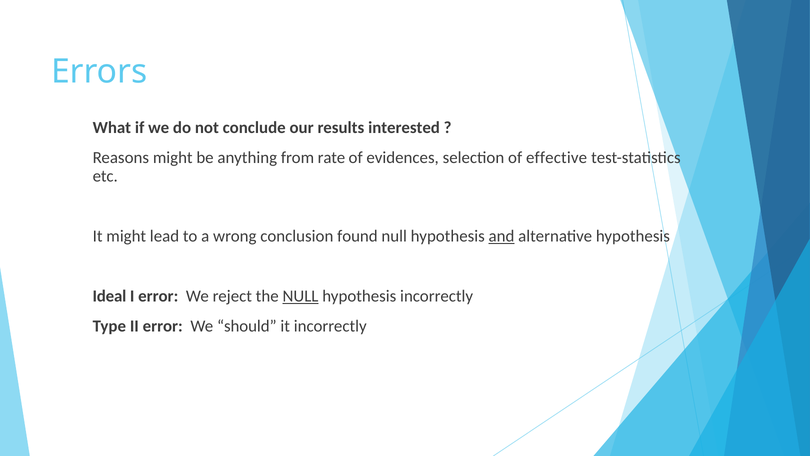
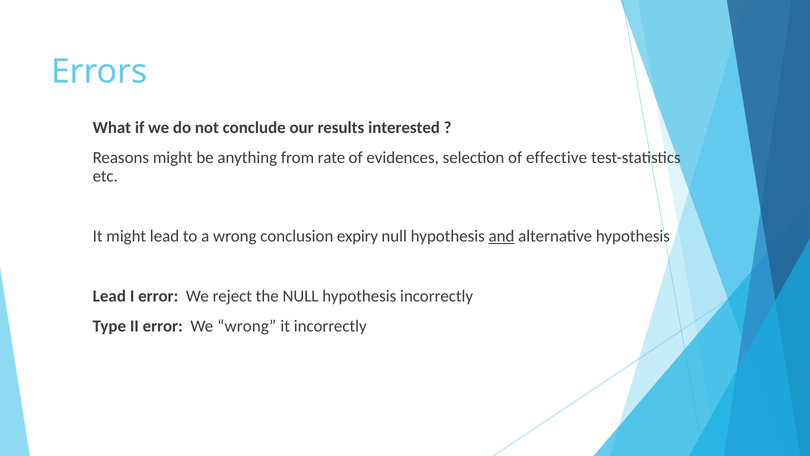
found: found -> expiry (357, 236)
Ideal: Ideal -> Lead (109, 296)
NULL underline: present -> none (300, 296)
We should: should -> wrong (247, 326)
